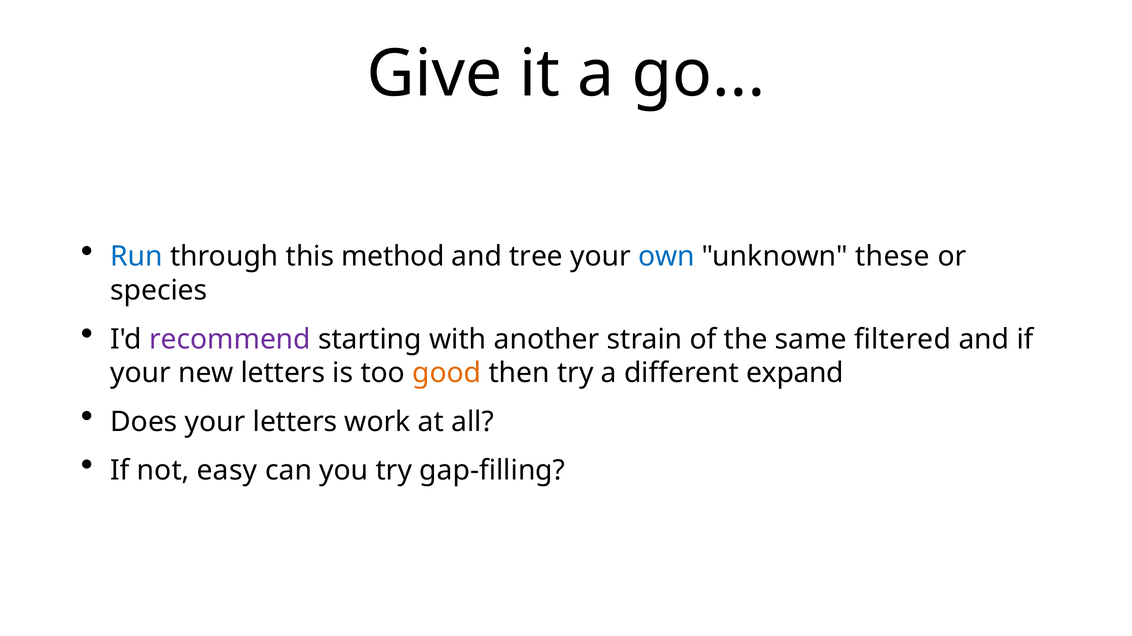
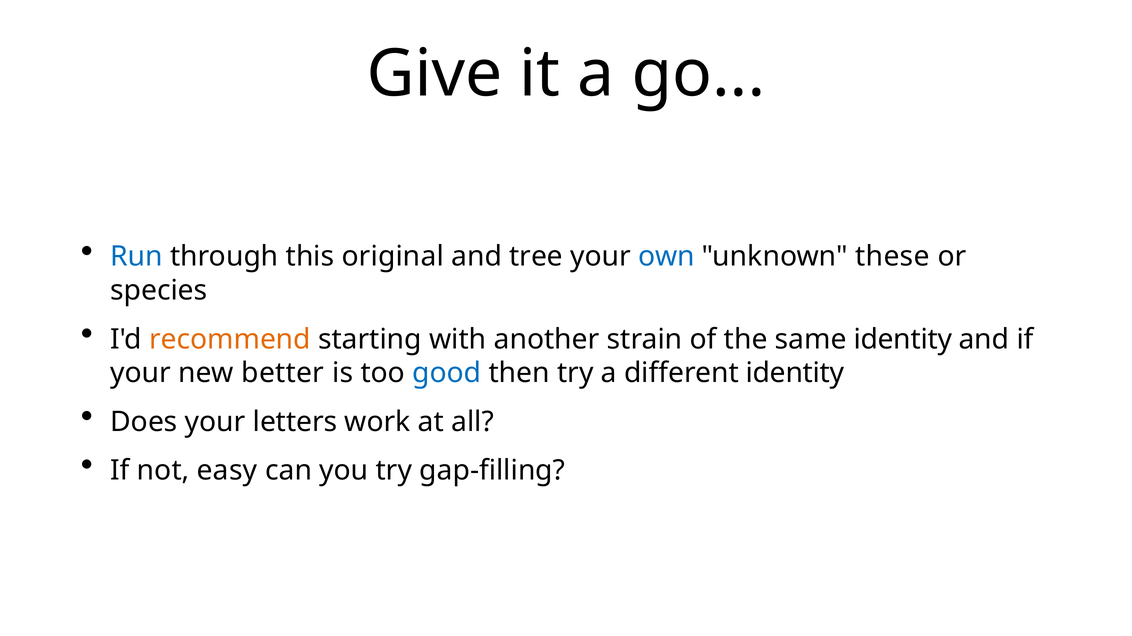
method: method -> original (393, 257)
recommend colour: purple -> orange (230, 340)
same filtered: filtered -> identity (903, 340)
new letters: letters -> better (283, 374)
good colour: orange -> blue (447, 374)
different expand: expand -> identity (795, 374)
